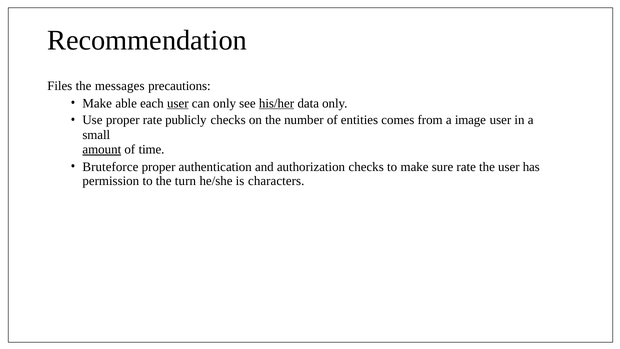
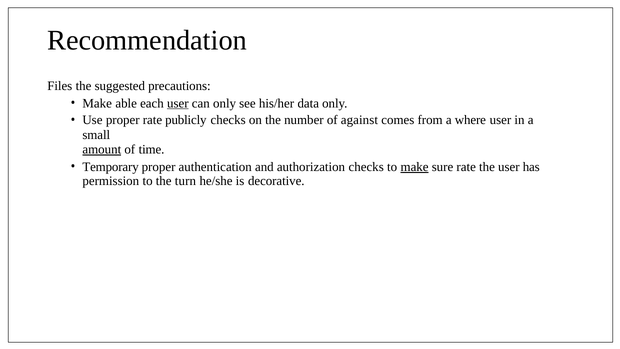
messages: messages -> suggested (120, 86)
his/her underline: present -> none (276, 103)
entities: entities -> against (359, 120)
image: image -> where (470, 120)
Bruteforce: Bruteforce -> Temporary (111, 167)
make underline: none -> present (415, 167)
characters: characters -> decorative (276, 181)
